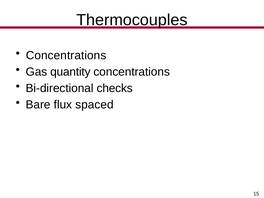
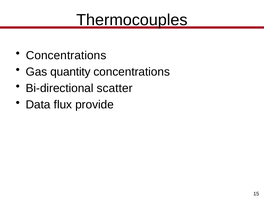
checks: checks -> scatter (115, 88)
Bare: Bare -> Data (38, 105)
spaced: spaced -> provide (95, 105)
